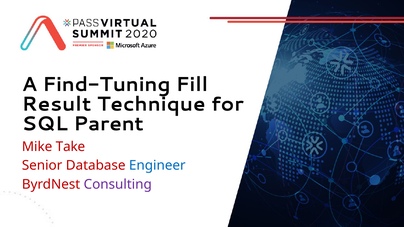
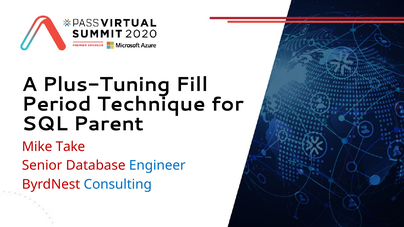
Find-Tuning: Find-Tuning -> Plus-Tuning (107, 85)
Result: Result -> Period (57, 104)
Consulting colour: purple -> blue (118, 185)
